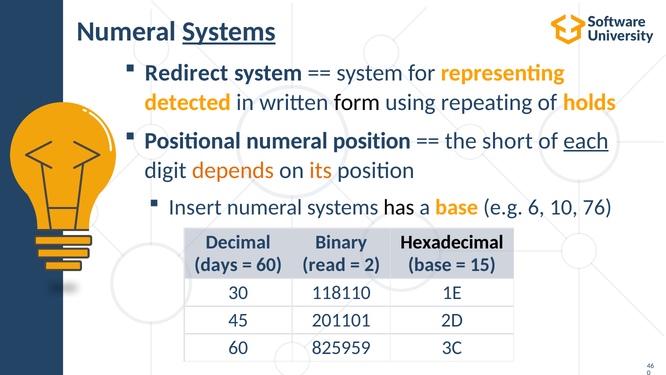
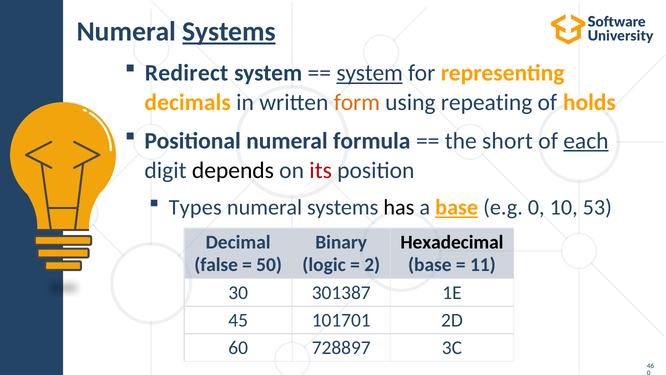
system underline: none -> present (370, 73)
detected: detected -> decimals (188, 103)
form colour: black -> orange (357, 103)
numeral position: position -> formula (372, 141)
depends colour: orange -> black (233, 170)
its colour: orange -> red (321, 170)
Insert: Insert -> Types (195, 207)
base underline: none -> present (457, 207)
e.g 6: 6 -> 0 (536, 207)
76: 76 -> 53 (597, 207)
days: days -> false (216, 265)
60: 60 -> 50 (269, 265)
read: read -> logic (324, 265)
15: 15 -> 11 (483, 265)
118110: 118110 -> 301387 (341, 292)
201101: 201101 -> 101701 (341, 320)
825959: 825959 -> 728897 (341, 348)
